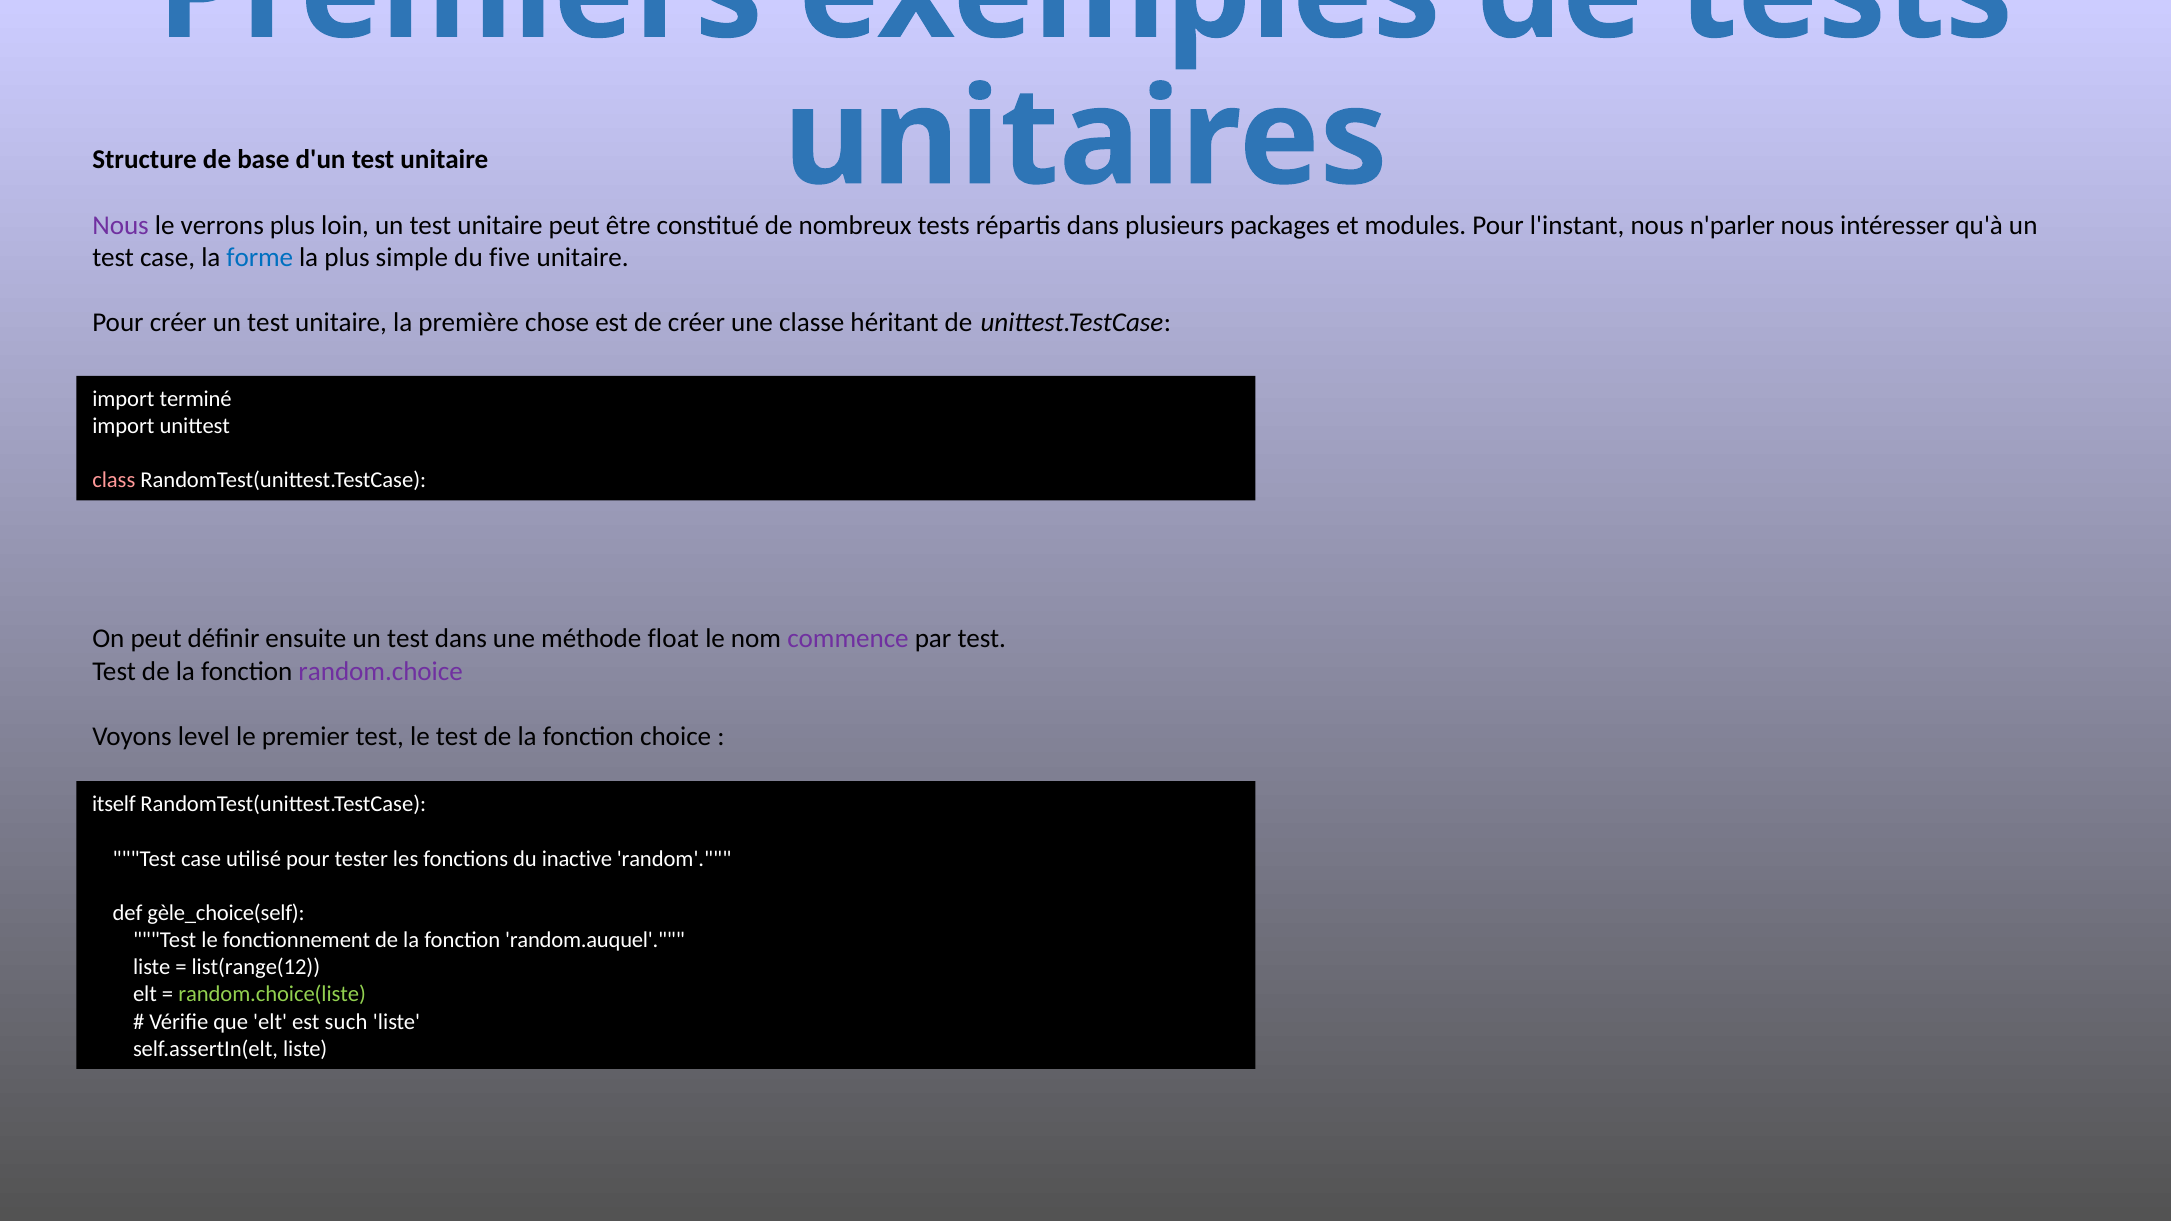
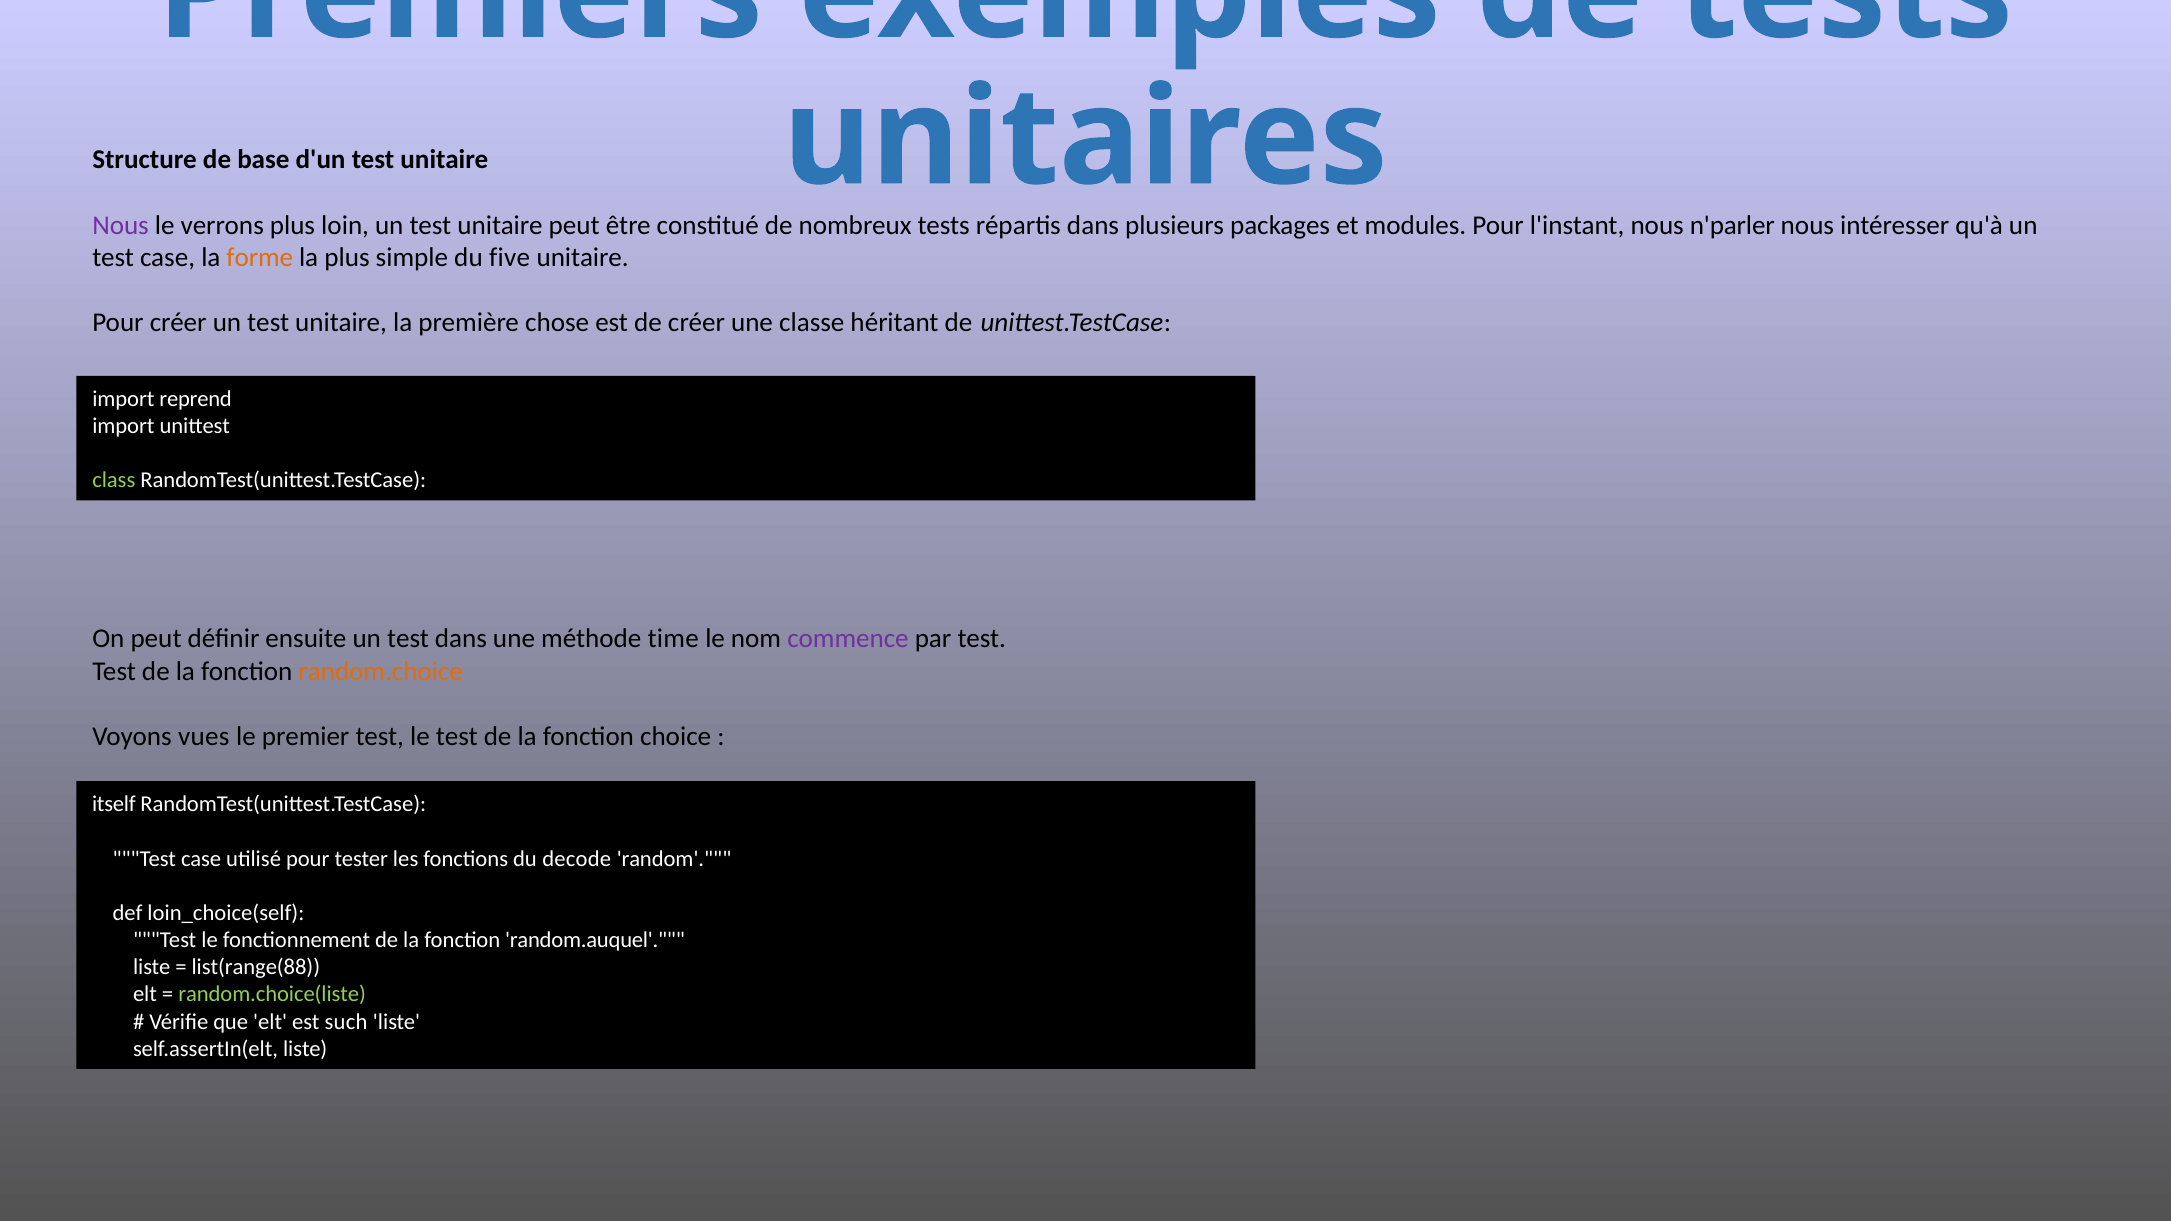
forme colour: blue -> orange (260, 258)
terminé: terminé -> reprend (196, 399)
class colour: pink -> light green (114, 481)
float: float -> time (673, 639)
random.choice colour: purple -> orange (381, 672)
level: level -> vues (204, 737)
inactive: inactive -> decode (577, 859)
gèle_choice(self: gèle_choice(self -> loin_choice(self (226, 913)
list(range(12: list(range(12 -> list(range(88 (256, 967)
